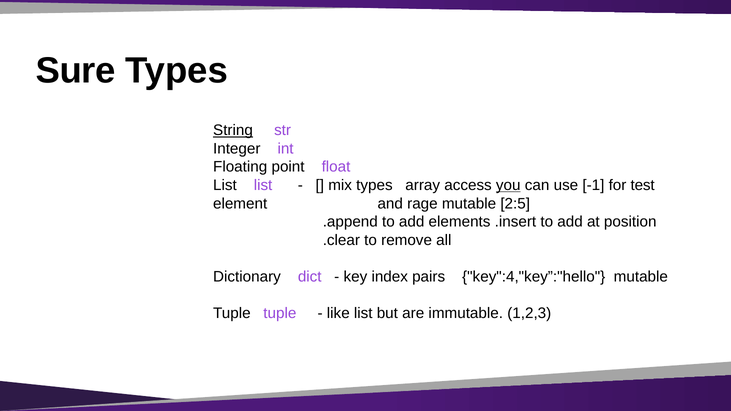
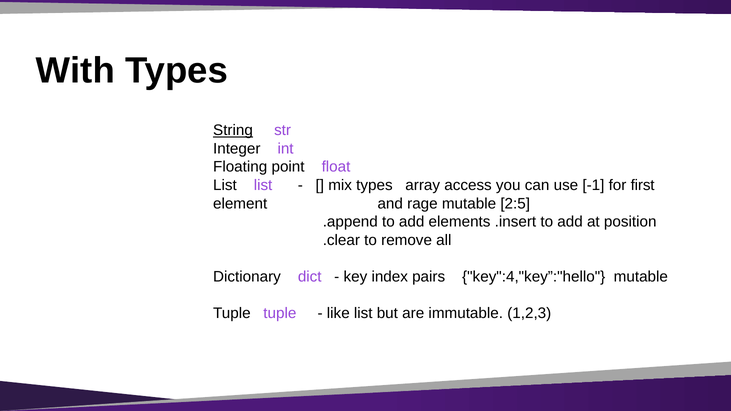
Sure: Sure -> With (75, 71)
you underline: present -> none (508, 185)
test: test -> first (643, 185)
